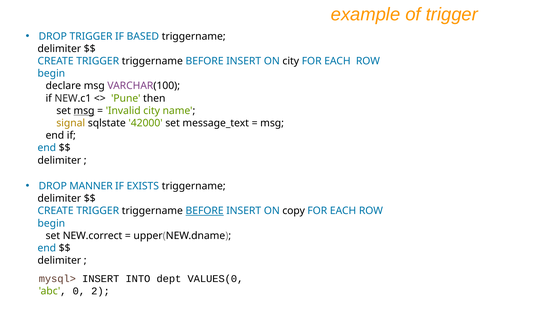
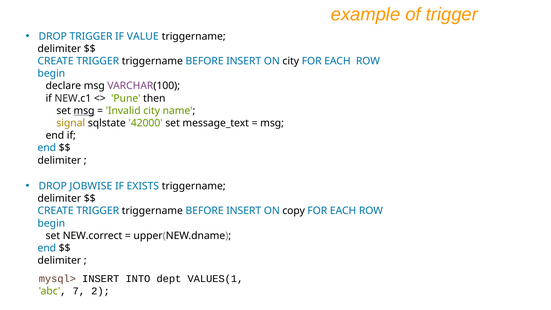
BASED: BASED -> VALUE (143, 36)
MANNER: MANNER -> JOBWISE (91, 186)
BEFORE underline: present -> none (205, 211)
VALUES(0: VALUES(0 -> VALUES(1 (215, 279)
0: 0 -> 7 (79, 291)
